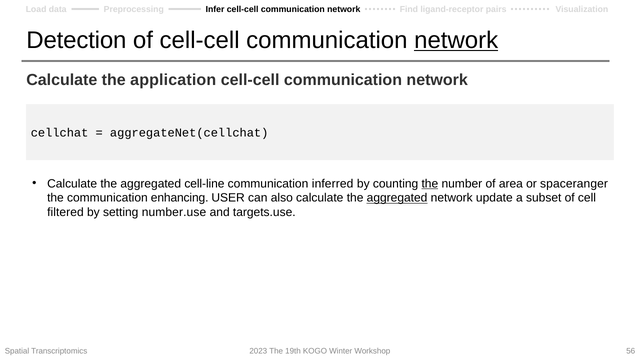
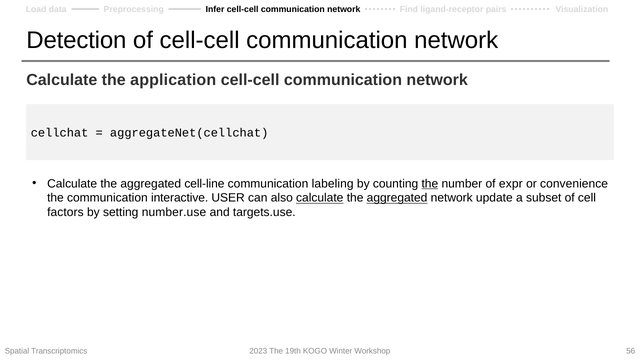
network underline: present -> none (456, 40)
inferred: inferred -> labeling (333, 184)
area: area -> expr (511, 184)
spaceranger: spaceranger -> convenience (574, 184)
enhancing: enhancing -> interactive (180, 198)
calculate underline: none -> present (320, 198)
filtered: filtered -> factors (65, 212)
